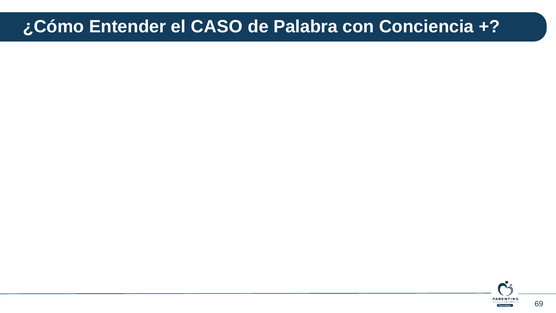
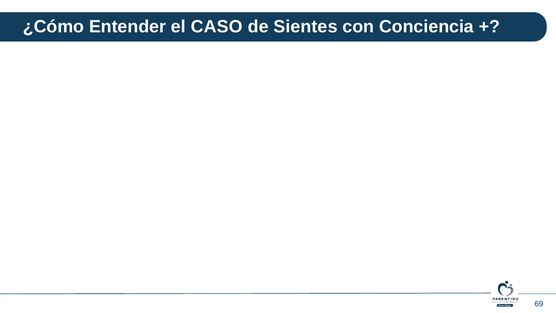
Palabra: Palabra -> Sientes (306, 27)
